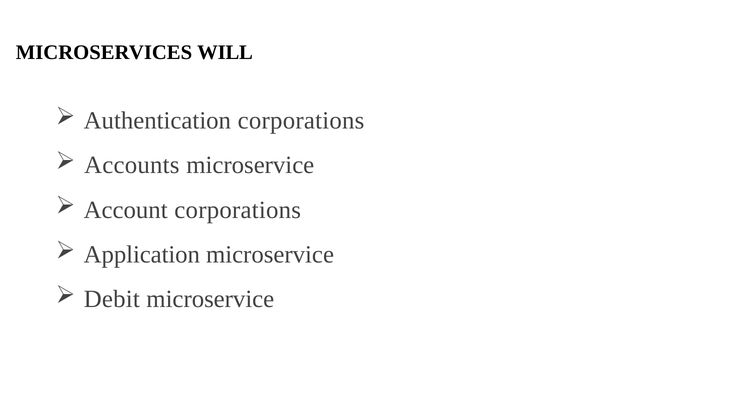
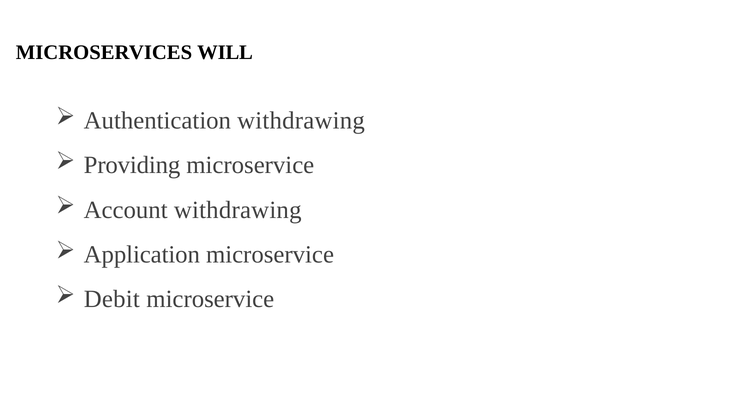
Authentication corporations: corporations -> withdrawing (301, 121)
Accounts: Accounts -> Providing (132, 165)
Account corporations: corporations -> withdrawing (238, 210)
